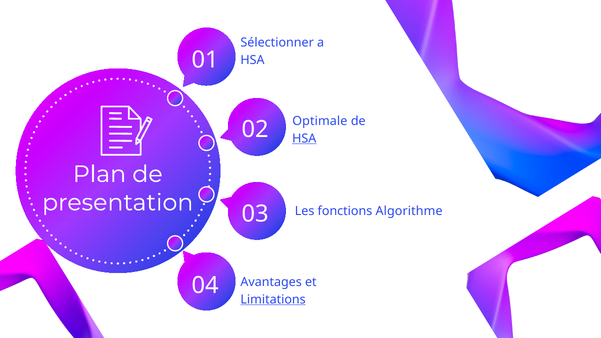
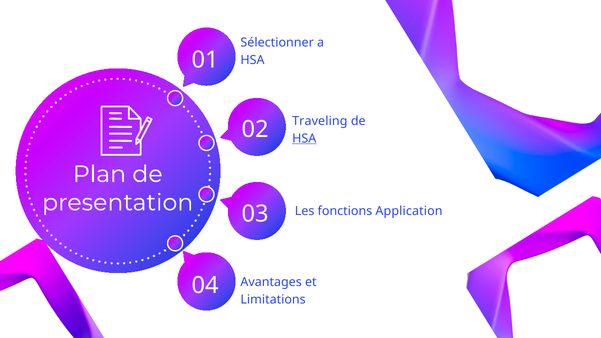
Optimale: Optimale -> Traveling (320, 121)
Algorithme: Algorithme -> Application (409, 211)
Limitations underline: present -> none (273, 299)
